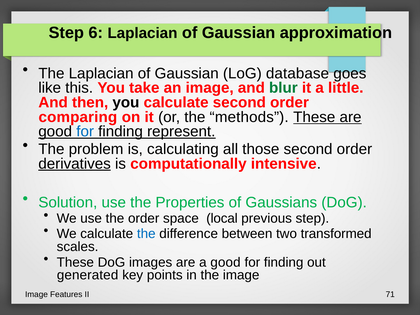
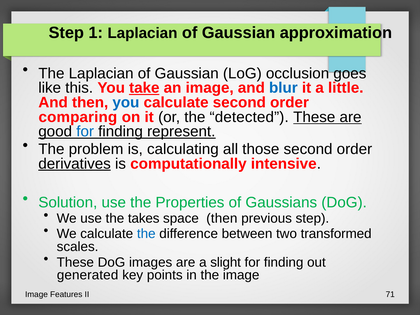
6: 6 -> 1 (96, 33)
database: database -> occlusion (298, 73)
take underline: none -> present (144, 88)
blur colour: green -> blue (283, 88)
you colour: black -> blue (126, 102)
methods: methods -> detected (249, 117)
the order: order -> takes (144, 218)
space local: local -> then (222, 218)
a good: good -> slight (226, 262)
